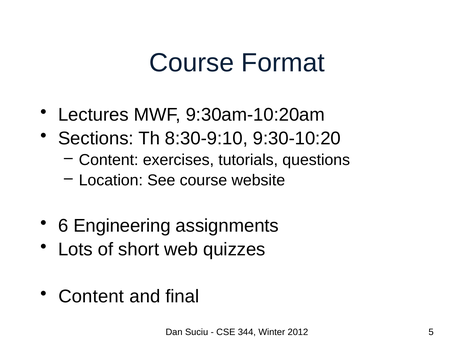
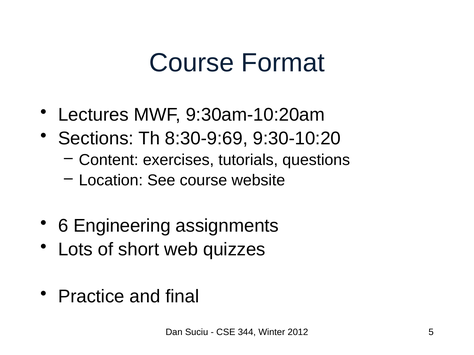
8:30-9:10: 8:30-9:10 -> 8:30-9:69 (206, 139)
Content: Content -> Practice (91, 297)
